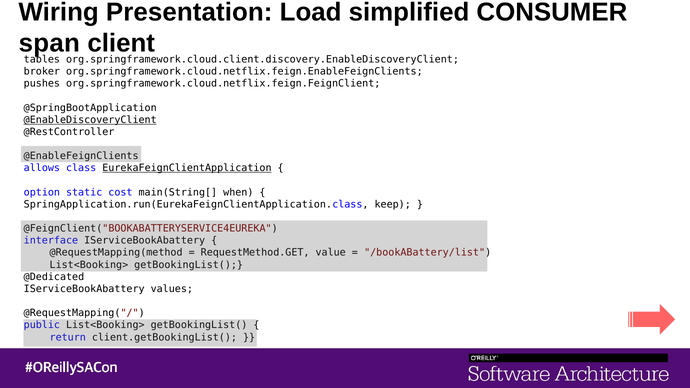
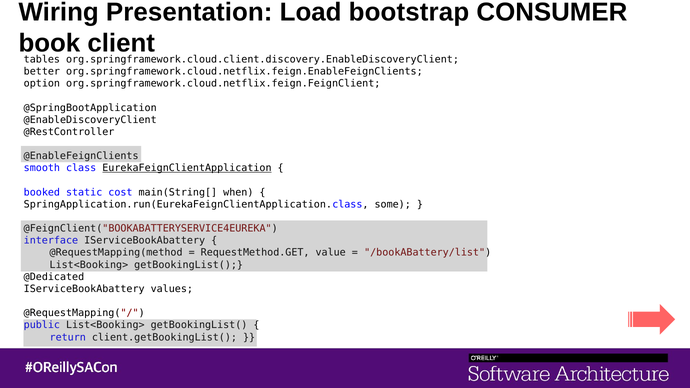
simplified: simplified -> bootstrap (409, 12)
span: span -> book (49, 43)
broker: broker -> better (42, 72)
pushes: pushes -> option (42, 84)
@EnableDiscoveryClient underline: present -> none (90, 120)
allows: allows -> smooth (42, 168)
option: option -> booked (42, 192)
keep: keep -> some (393, 204)
